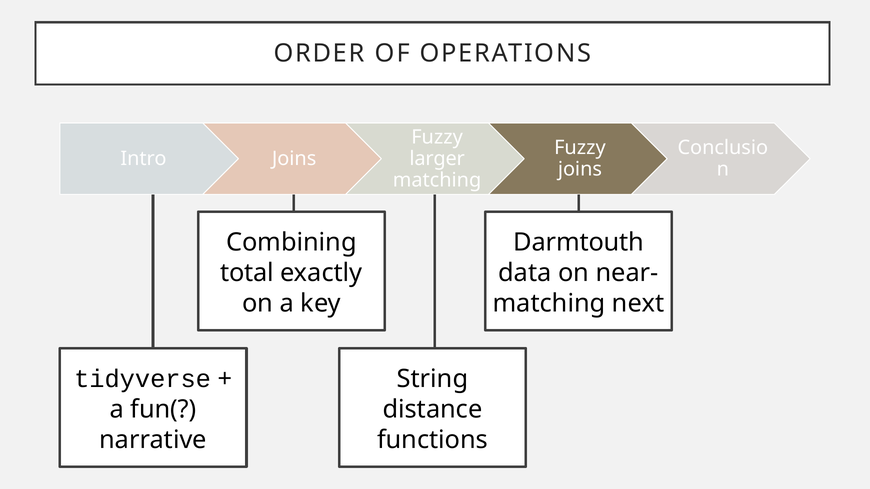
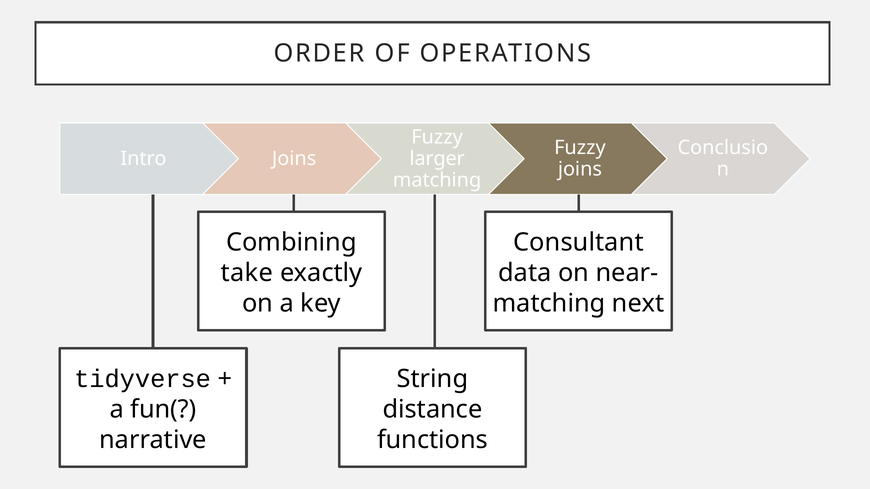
Darmtouth: Darmtouth -> Consultant (578, 242)
total: total -> take (247, 273)
